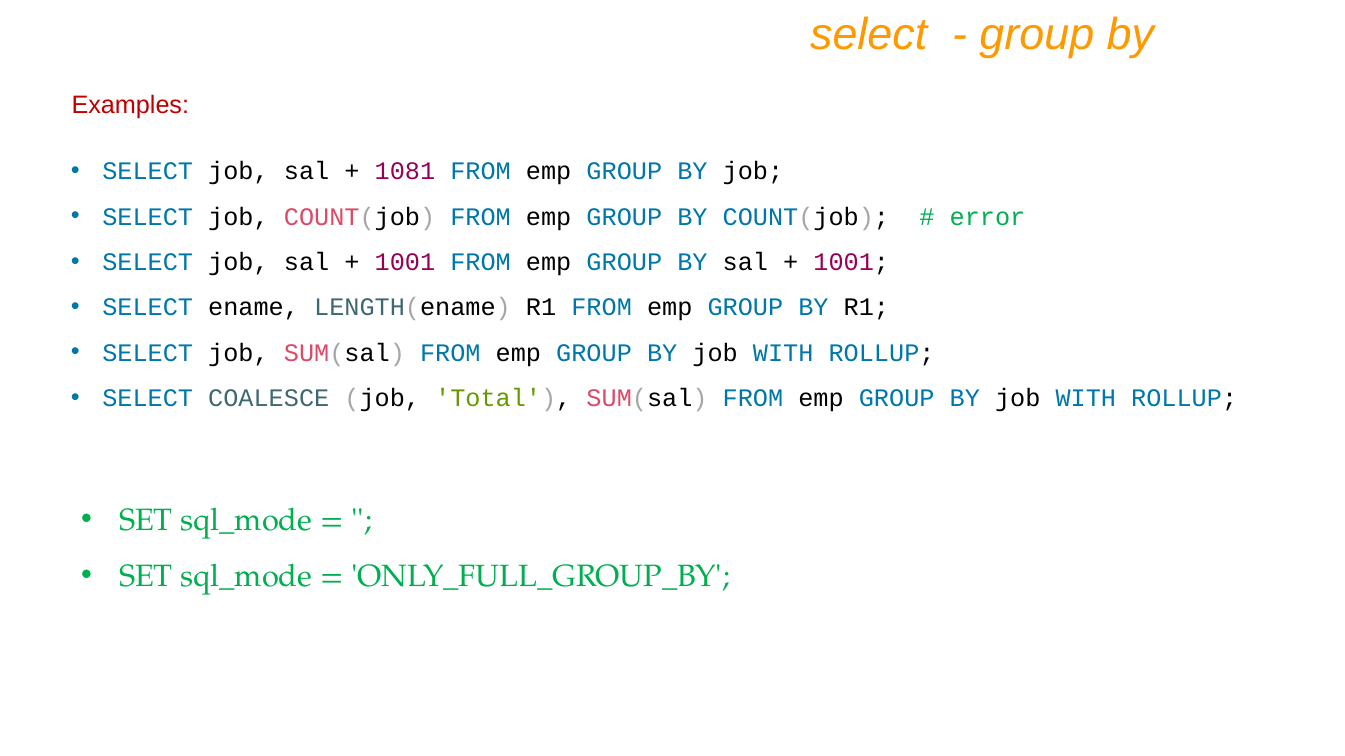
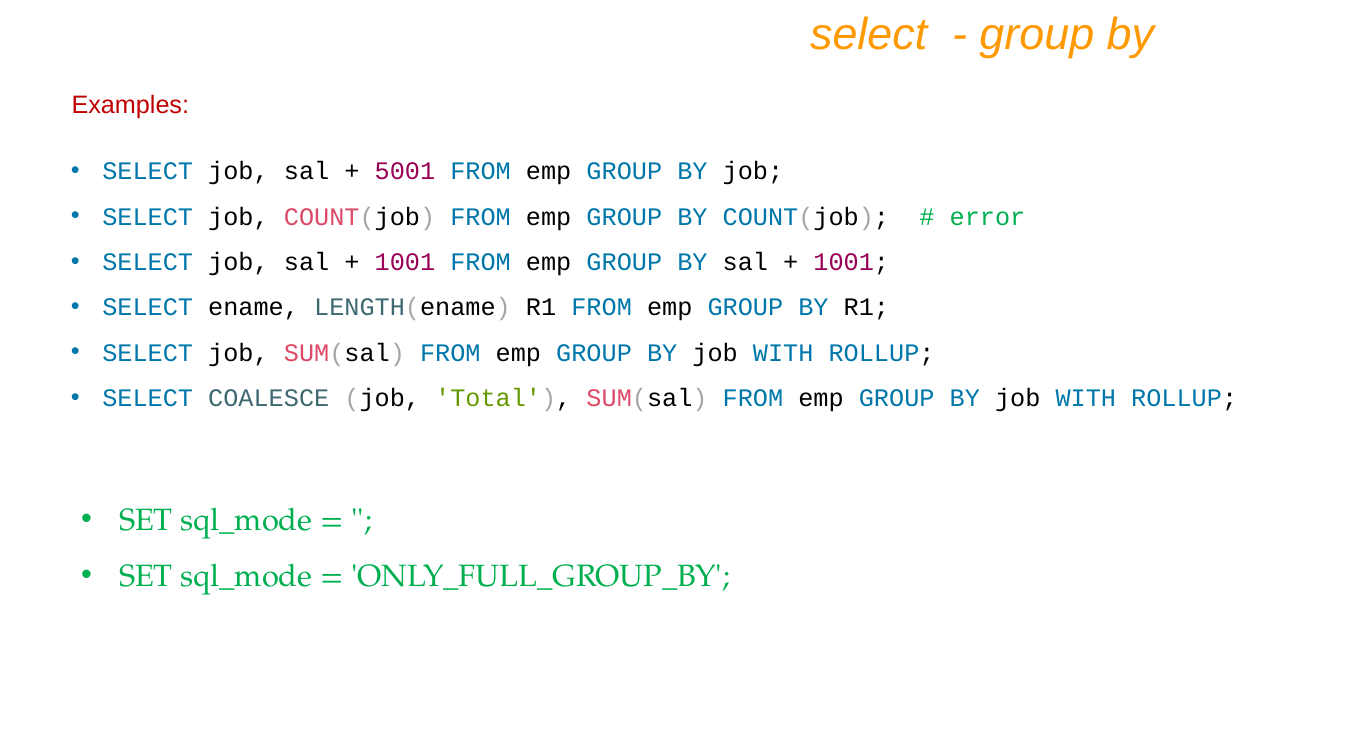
1081: 1081 -> 5001 (405, 171)
